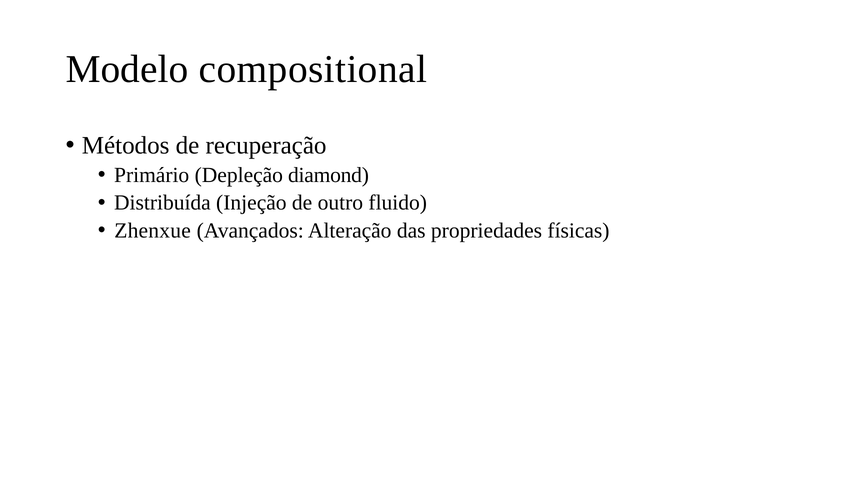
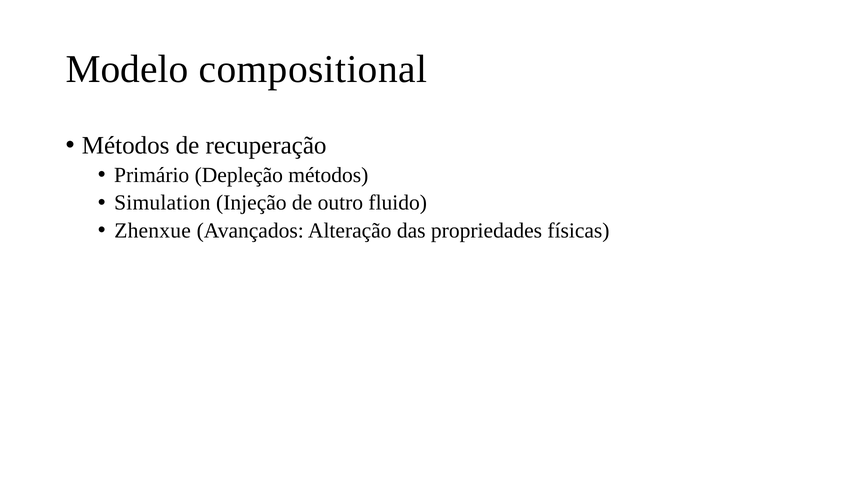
Depleção diamond: diamond -> métodos (328, 175)
Distribuída: Distribuída -> Simulation (162, 203)
